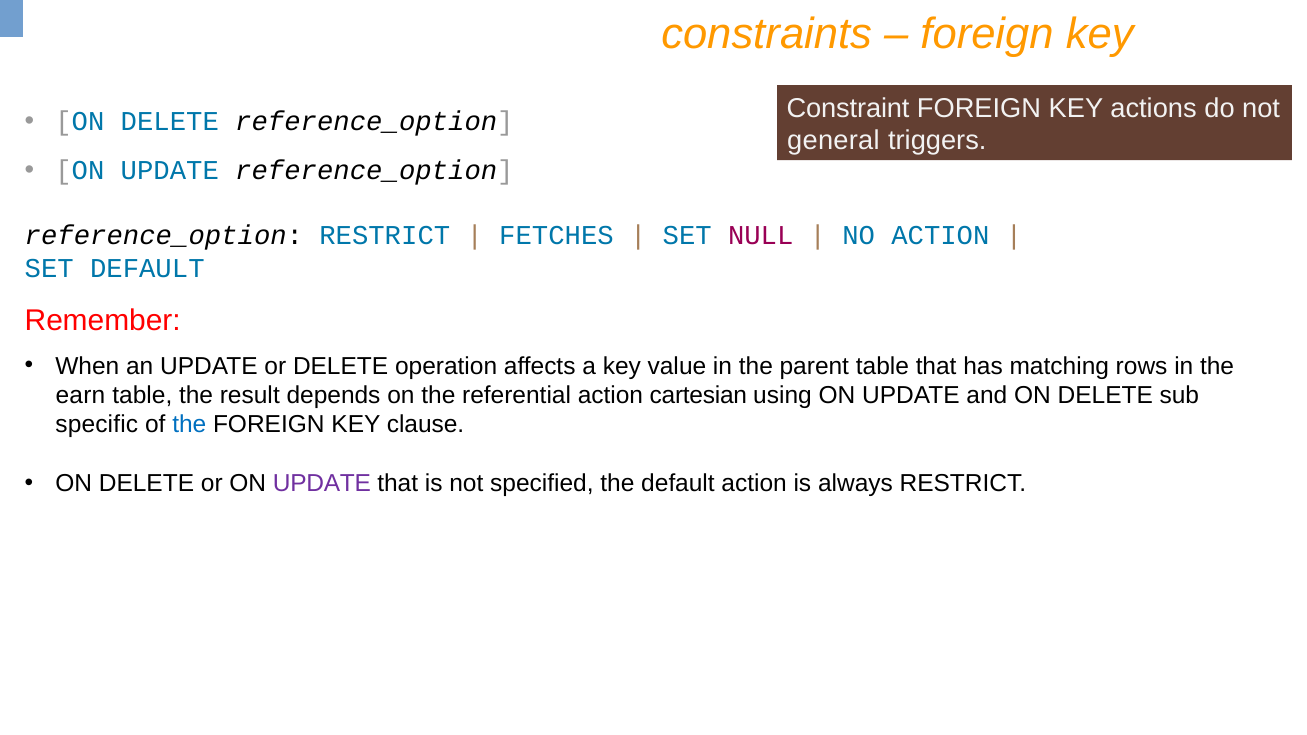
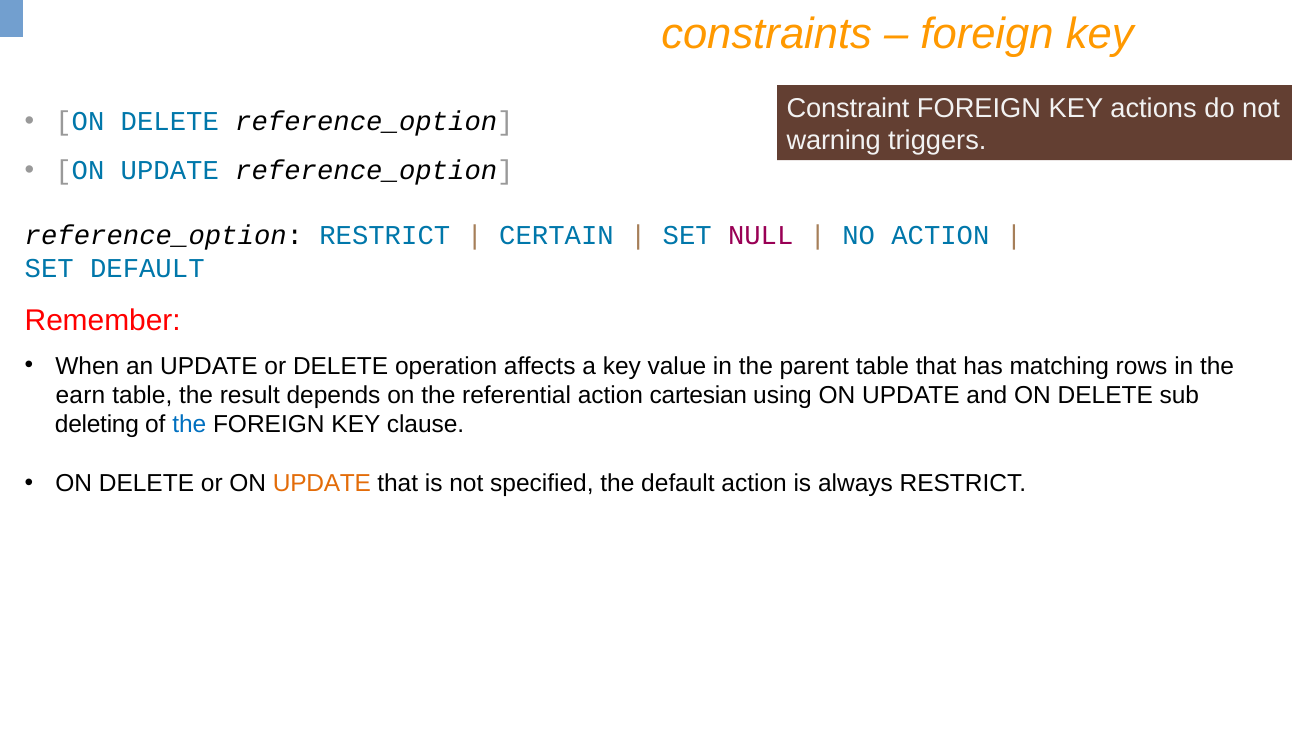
general: general -> warning (834, 141)
FETCHES: FETCHES -> CERTAIN (556, 236)
specific: specific -> deleting (97, 425)
UPDATE colour: purple -> orange (322, 484)
